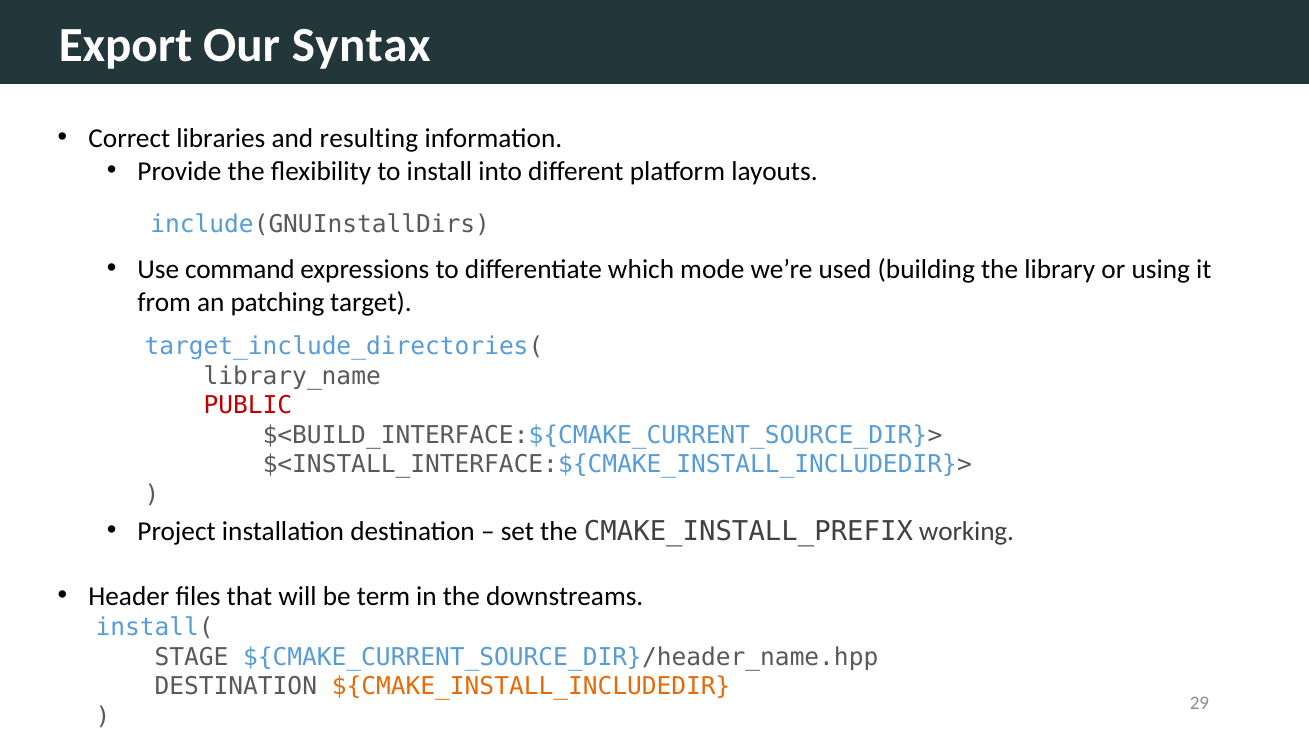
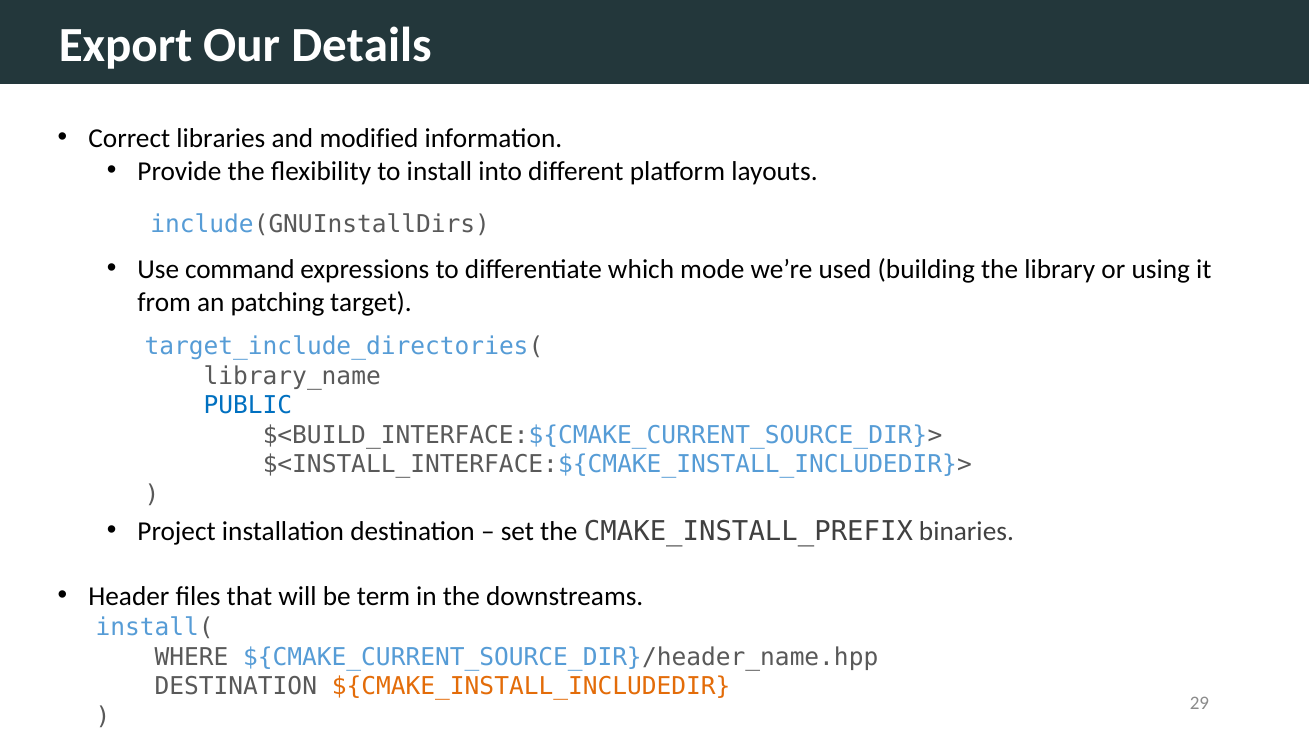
Syntax: Syntax -> Details (361, 45)
resulting: resulting -> modified (369, 138)
PUBLIC colour: red -> blue (248, 406)
working: working -> binaries (966, 531)
STAGE: STAGE -> WHERE (192, 657)
